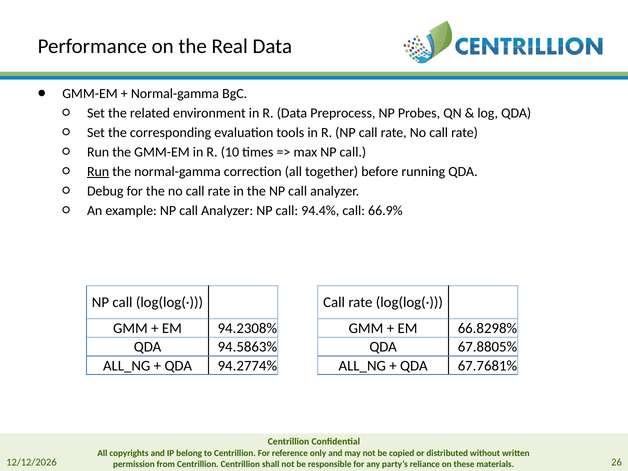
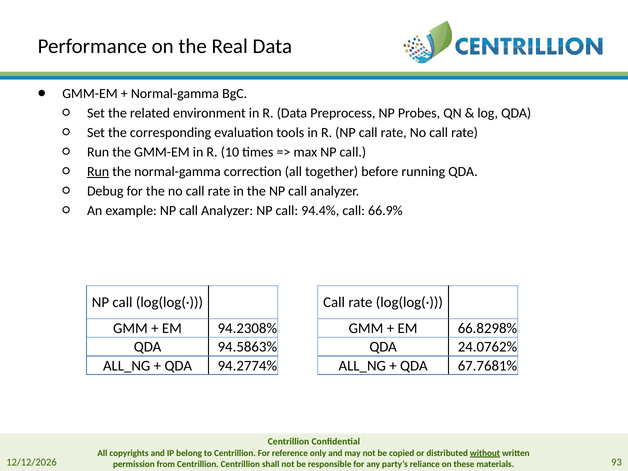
67.8805%: 67.8805% -> 24.0762% (487, 347)
without underline: none -> present (485, 453)
26: 26 -> 93 (617, 462)
